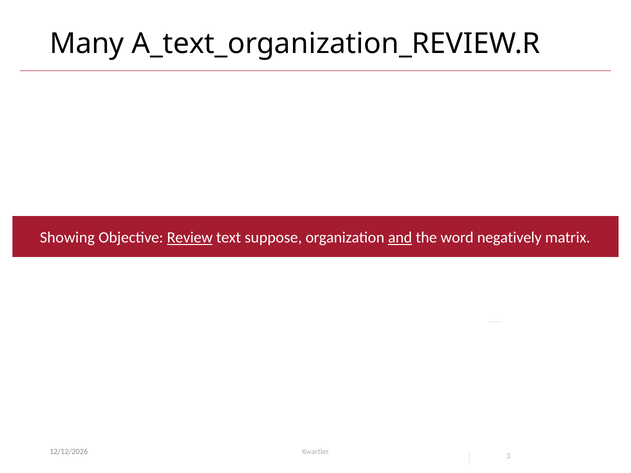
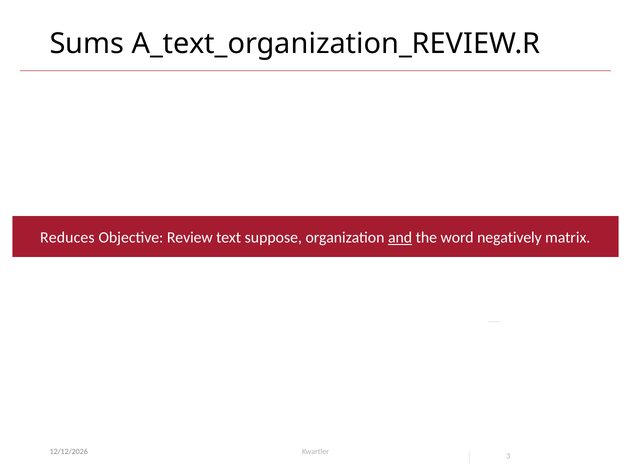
Many: Many -> Sums (87, 44)
Showing: Showing -> Reduces (67, 238)
Review underline: present -> none (190, 238)
